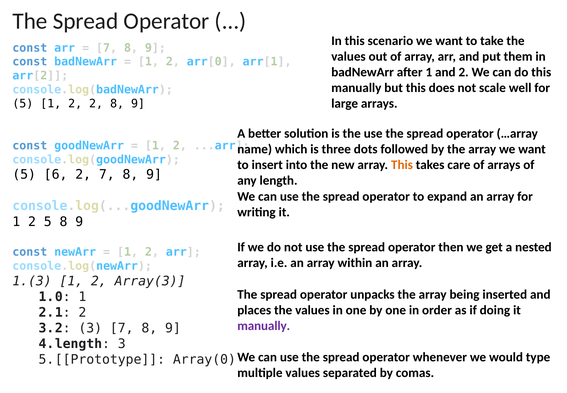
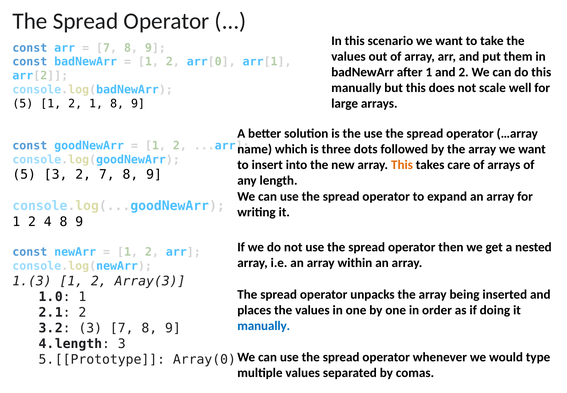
2 2: 2 -> 1 (96, 104)
5 6: 6 -> 3 (56, 174)
2 5: 5 -> 4 (48, 221)
manually colour: purple -> blue (264, 325)
